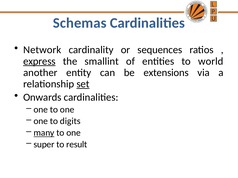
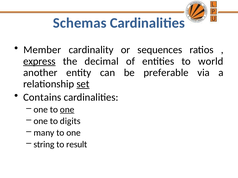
Network: Network -> Member (42, 50)
smallint: smallint -> decimal (102, 61)
extensions: extensions -> preferable (166, 73)
Onwards: Onwards -> Contains (42, 98)
one underline: none -> present (67, 110)
many underline: present -> none (44, 133)
super: super -> string (44, 145)
